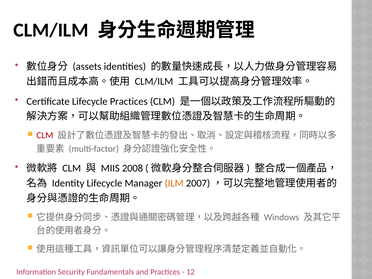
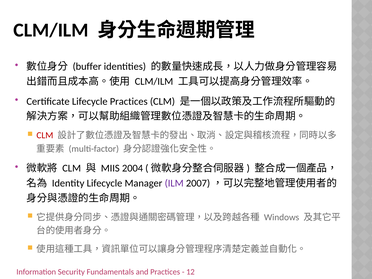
assets: assets -> buffer (87, 66)
2008: 2008 -> 2004 (133, 168)
ILM colour: orange -> purple (174, 183)
